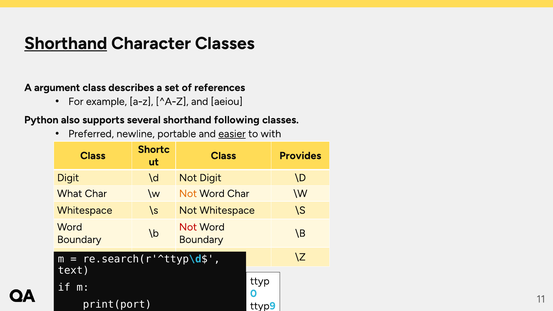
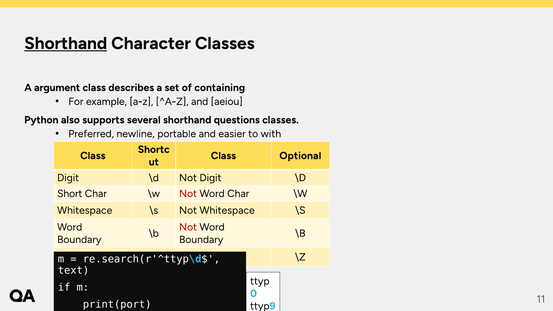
references: references -> containing (220, 88)
following: following -> questions (237, 120)
easier underline: present -> none (232, 134)
Provides: Provides -> Optional (300, 156)
What: What -> Short (70, 194)
Not colour: orange -> red (188, 194)
